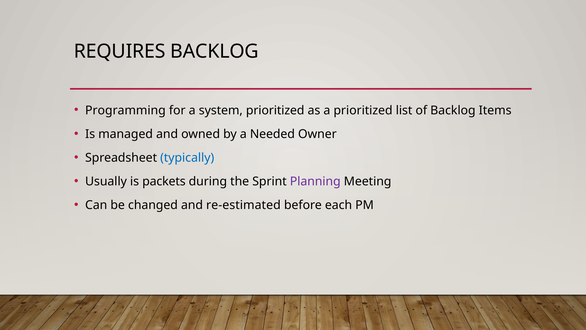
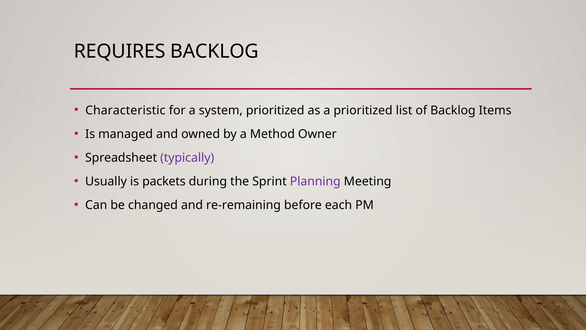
Programming: Programming -> Characteristic (125, 110)
Needed: Needed -> Method (272, 134)
typically colour: blue -> purple (187, 158)
re-estimated: re-estimated -> re-remaining (243, 205)
